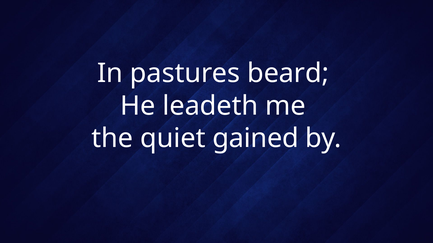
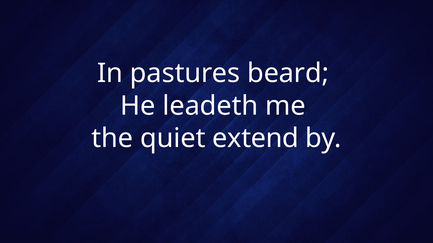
gained: gained -> extend (256, 138)
